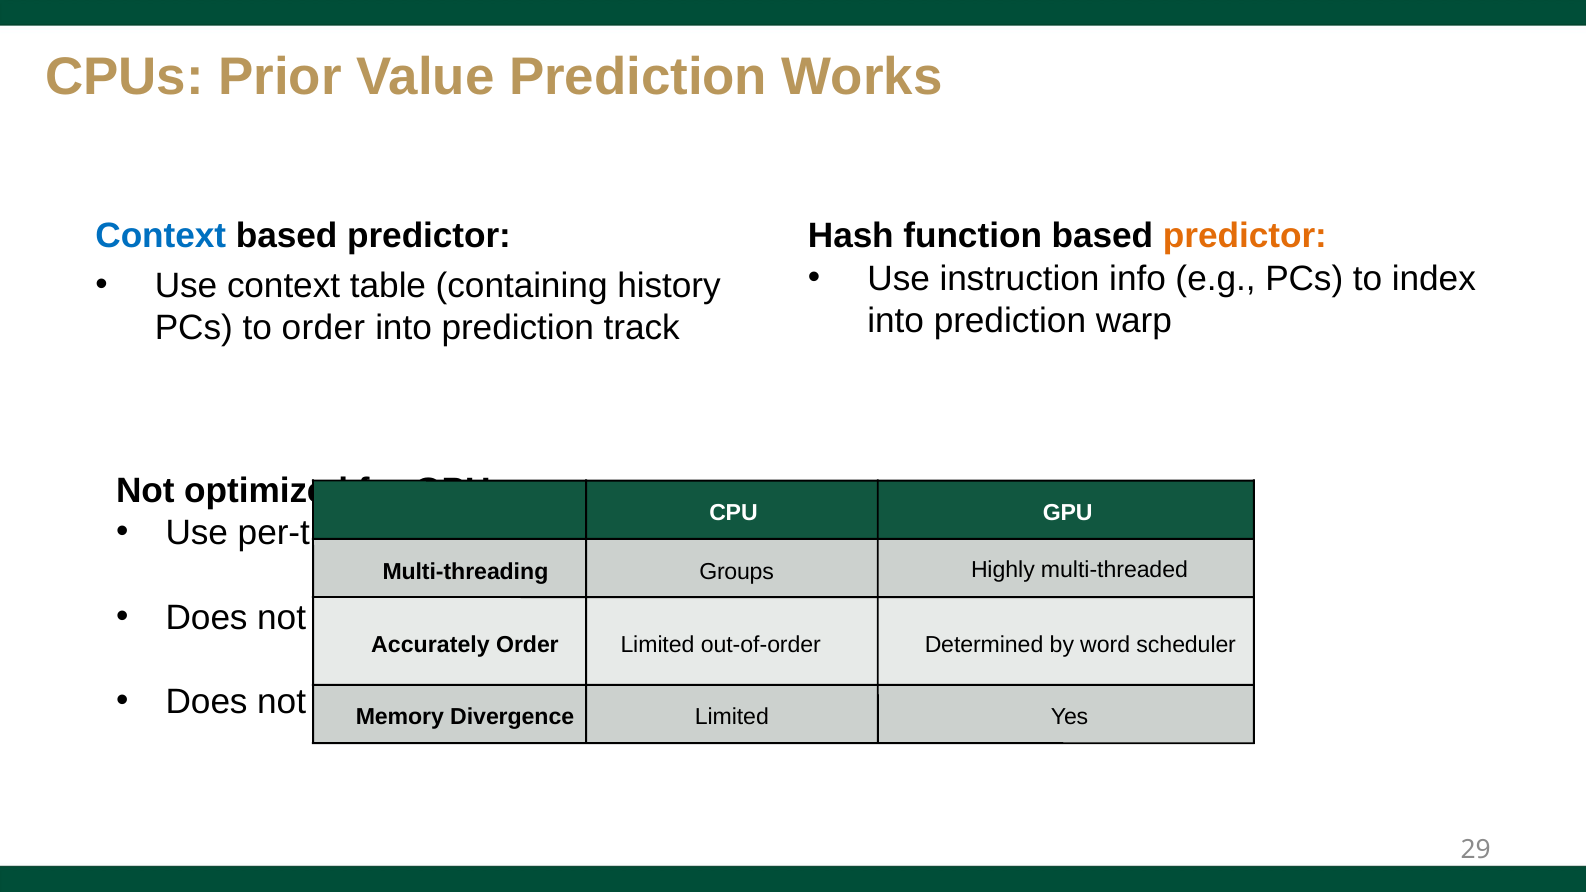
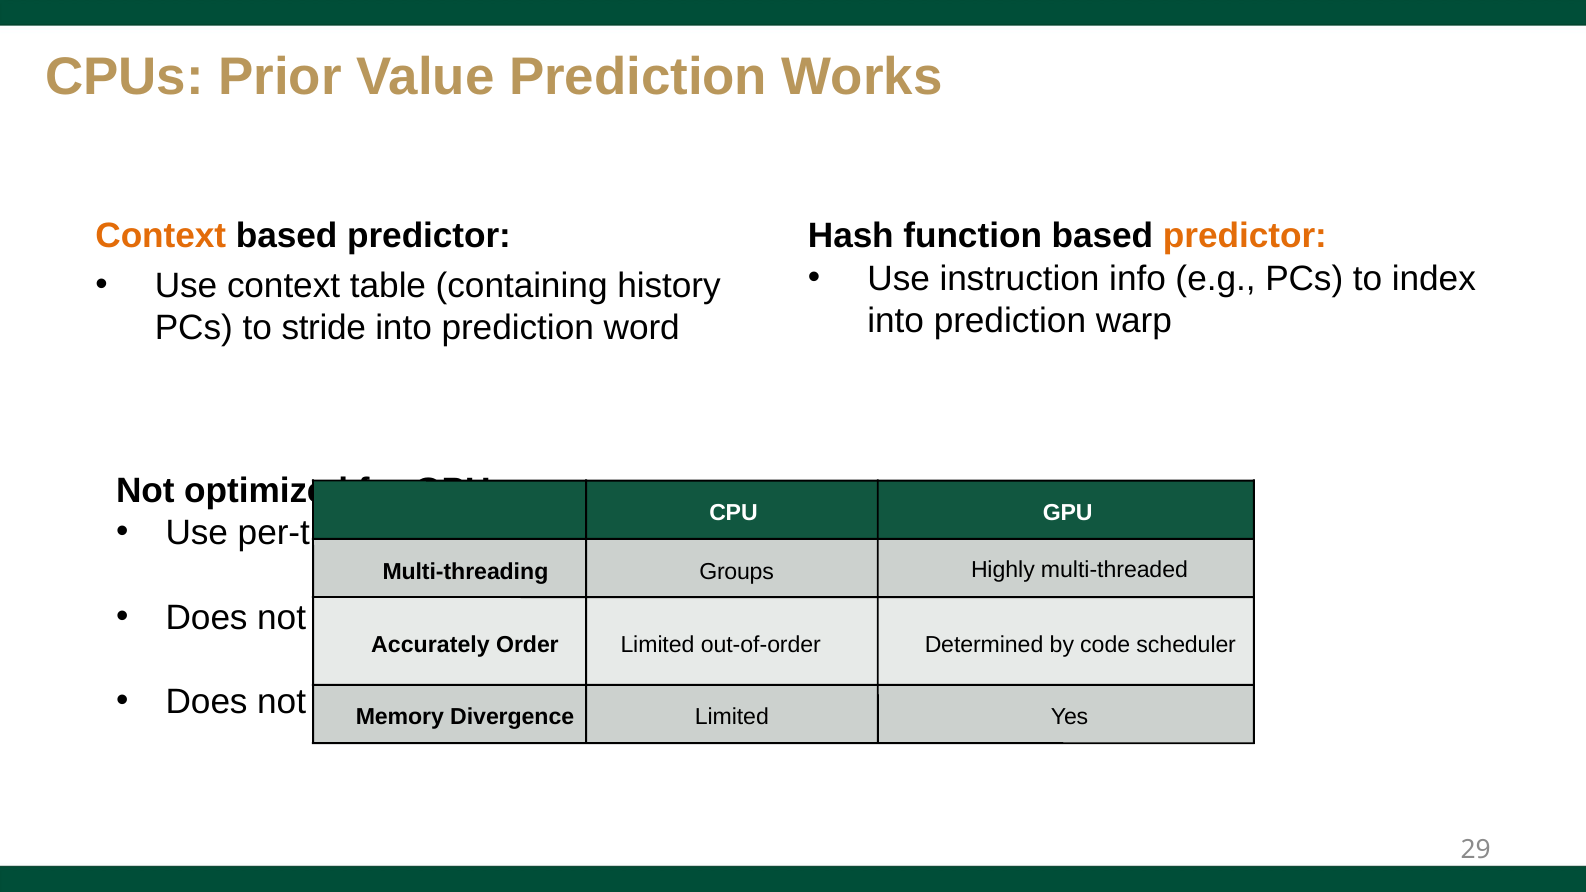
Context colour: blue -> orange (161, 236)
to order: order -> stride (324, 328)
track: track -> word (642, 328)
word: word -> code (1105, 645)
